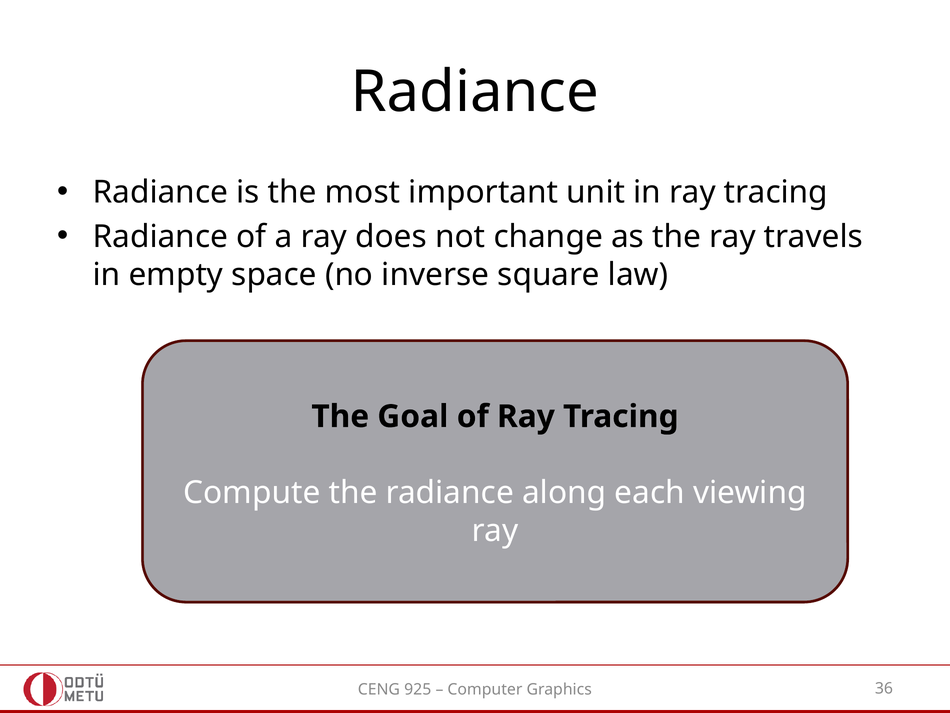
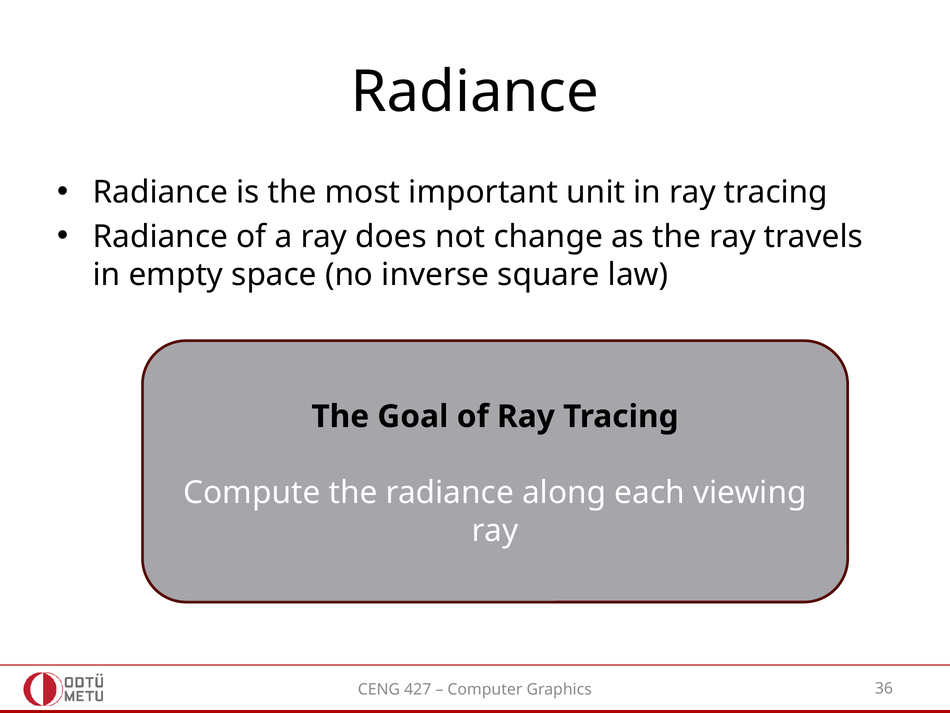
925: 925 -> 427 (418, 689)
